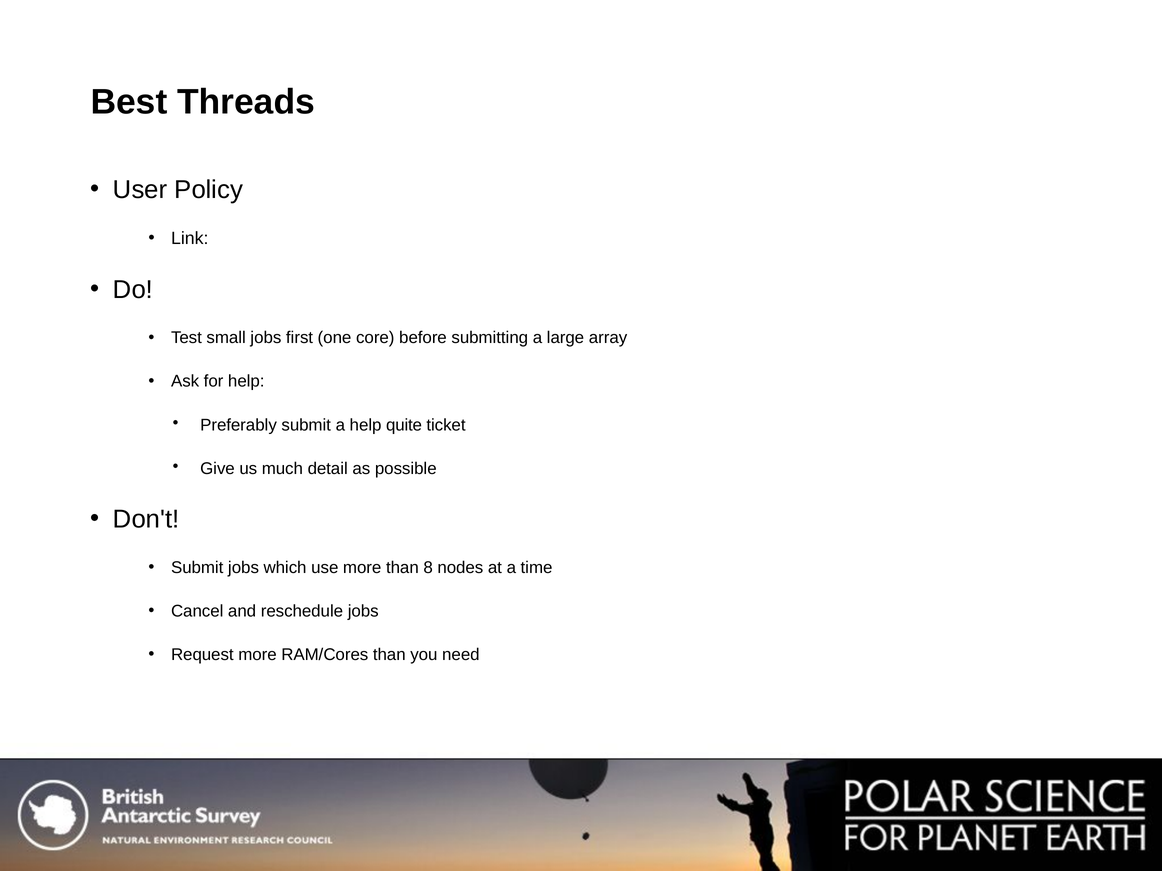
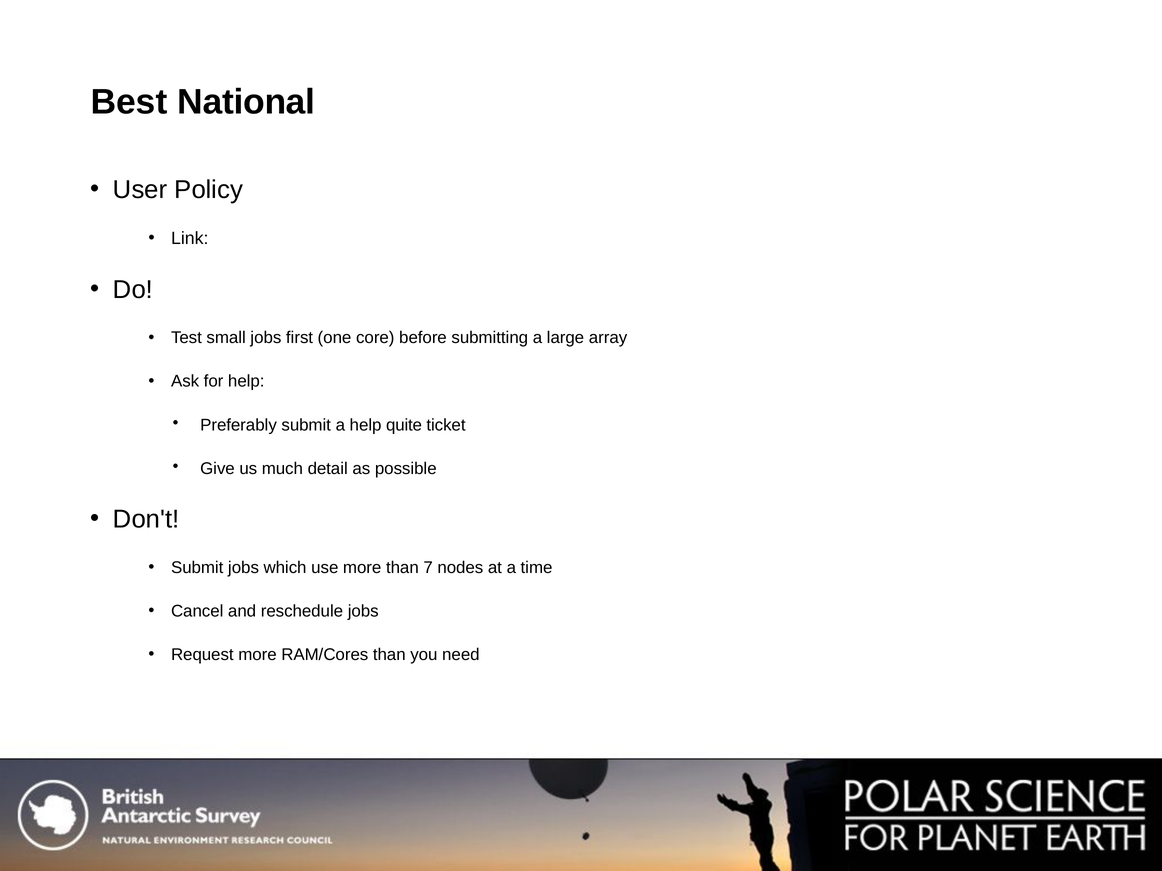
Threads: Threads -> National (246, 102)
8: 8 -> 7 (428, 568)
